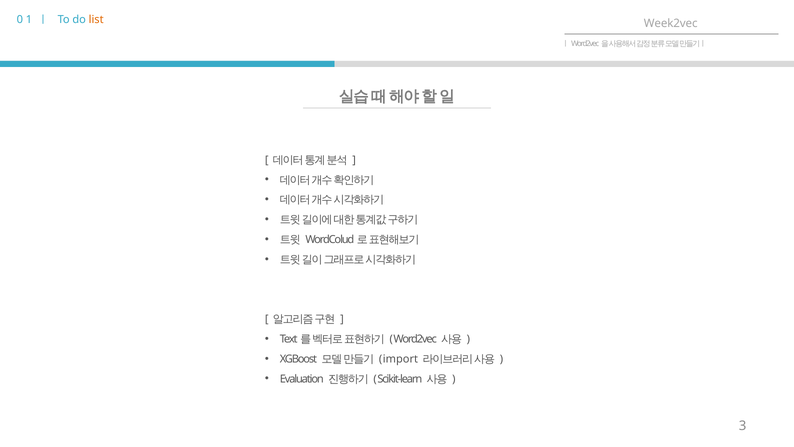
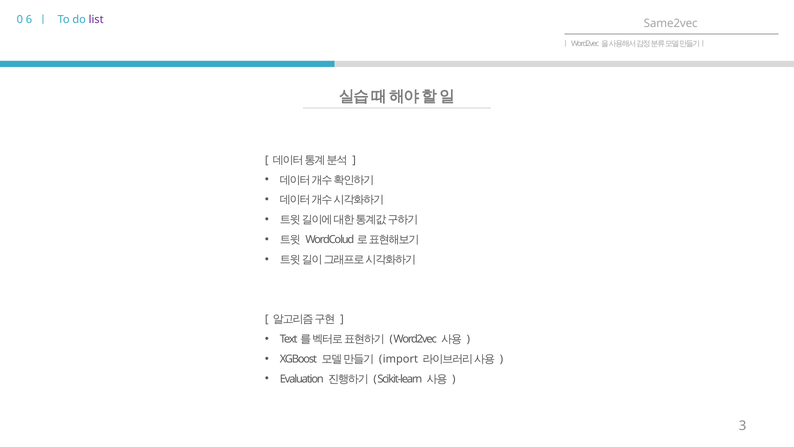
1: 1 -> 6 (29, 19)
list colour: orange -> purple (96, 19)
Week2vec: Week2vec -> Same2vec (671, 24)
